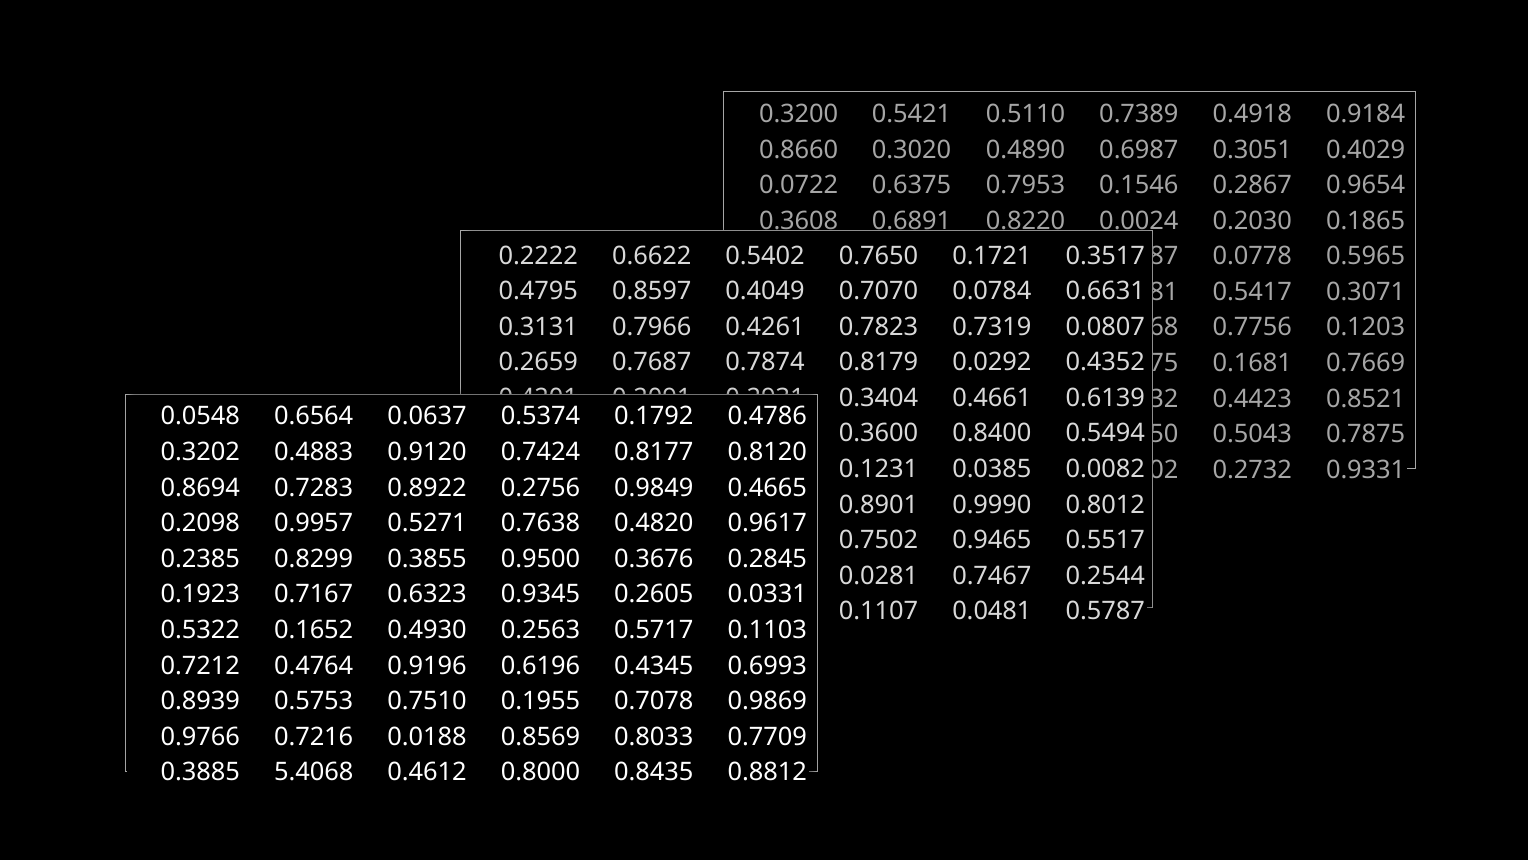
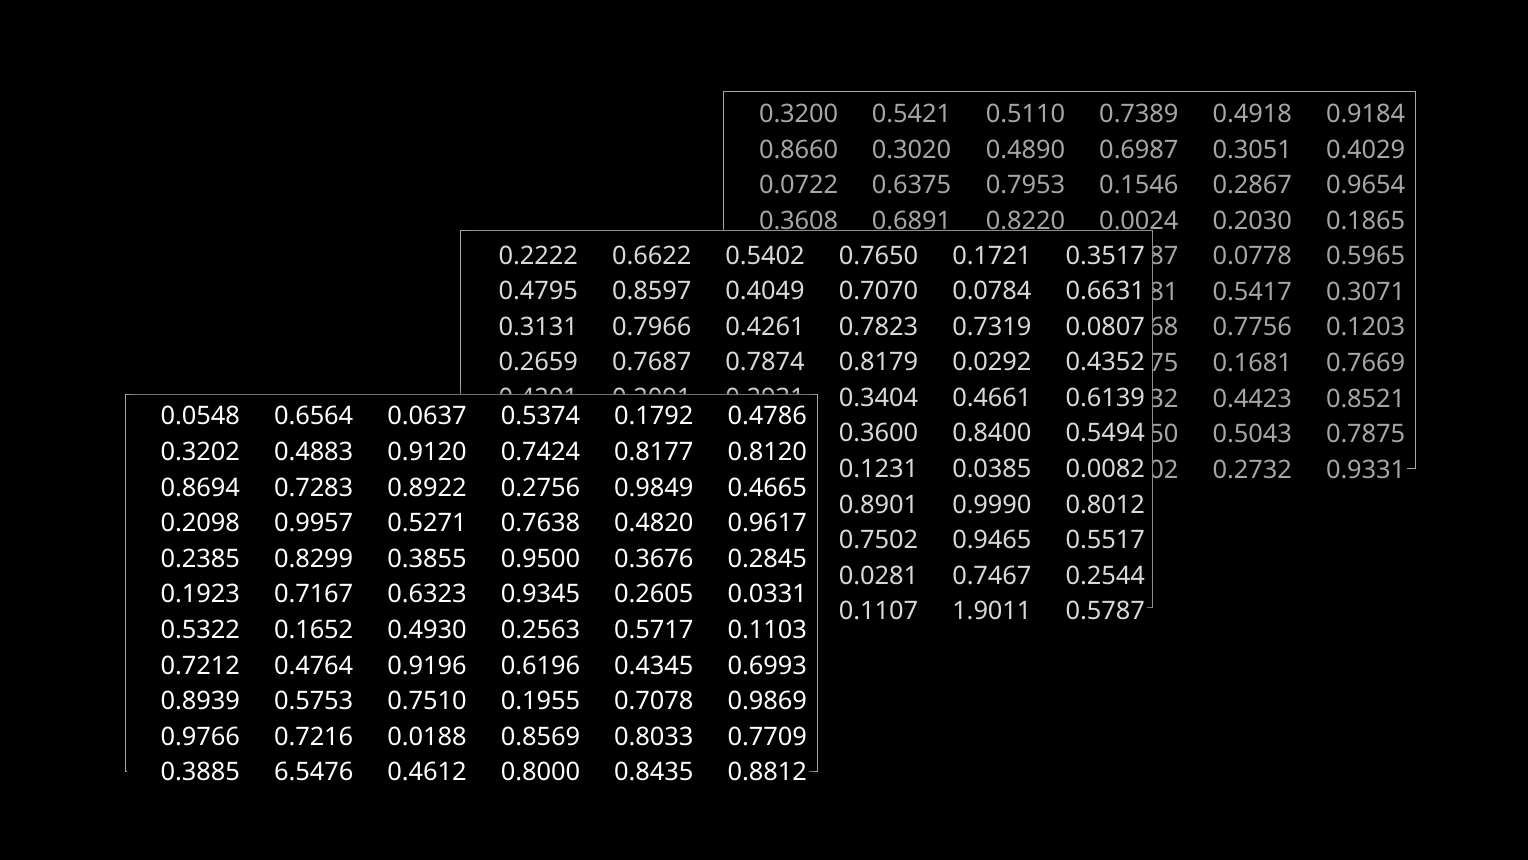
0.0481: 0.0481 -> 1.9011 (992, 611)
5.4068: 5.4068 -> 6.5476 (314, 772)
